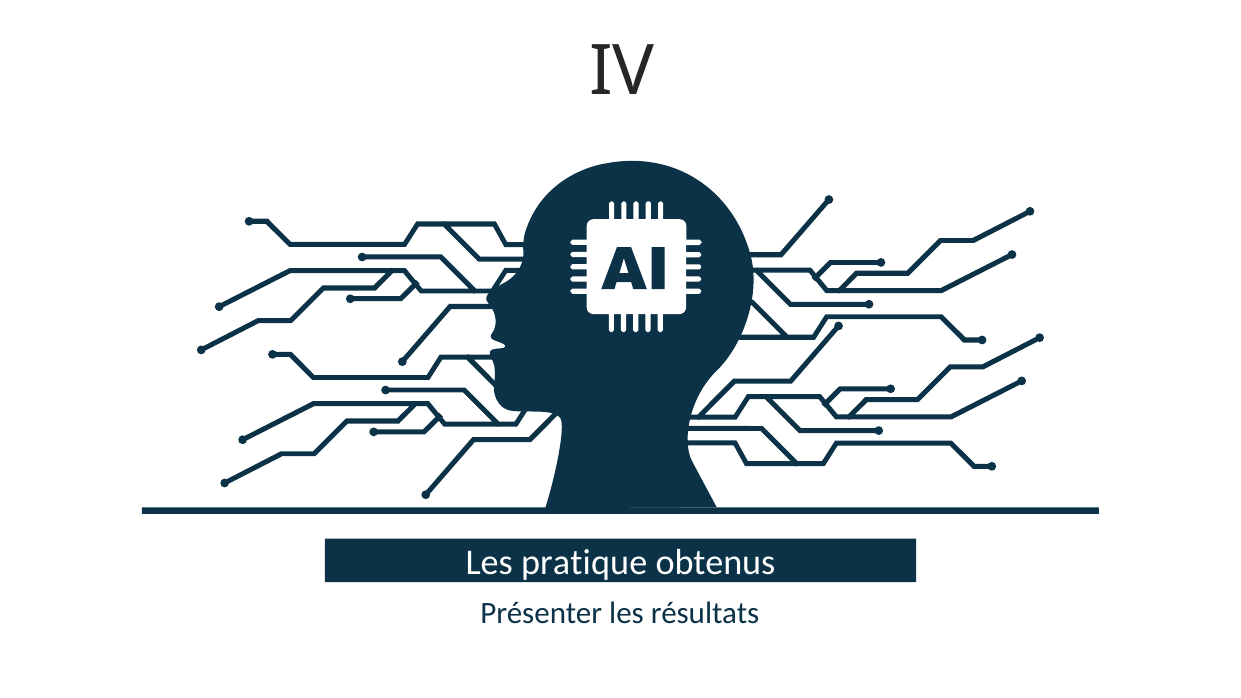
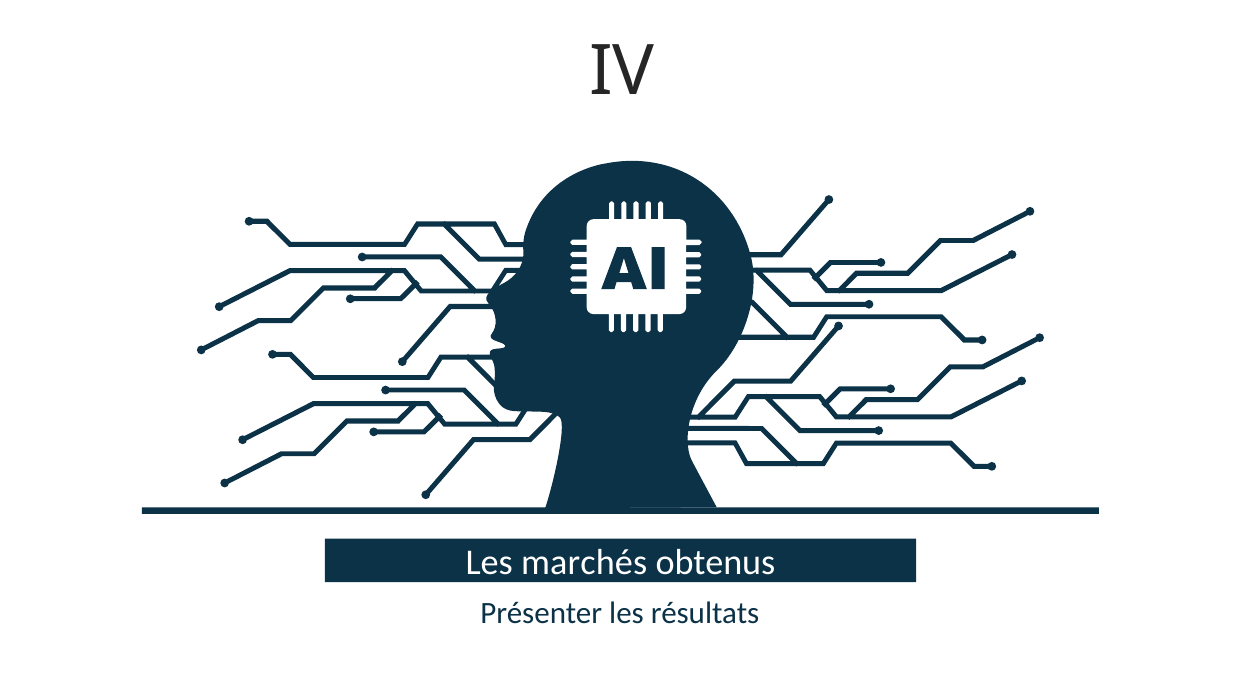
pratique: pratique -> marchés (584, 563)
